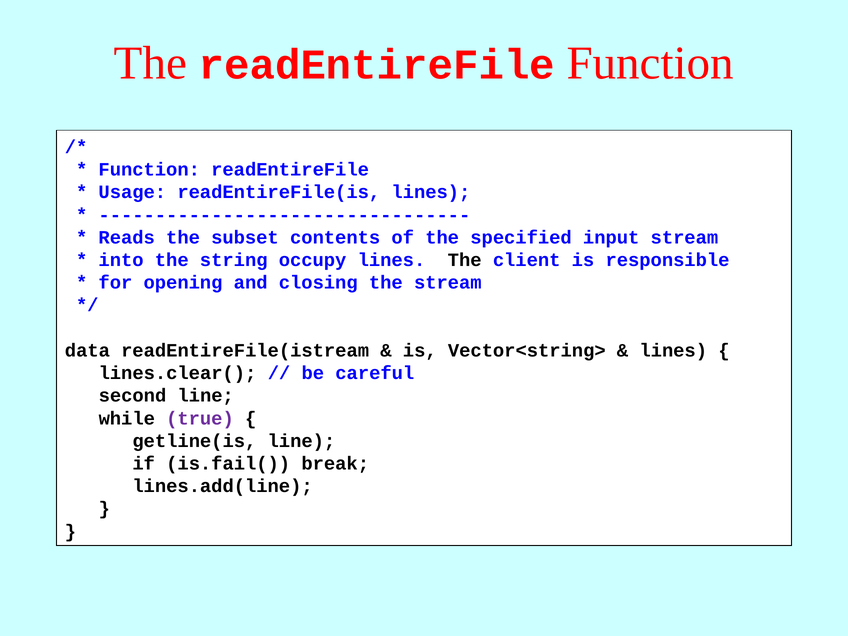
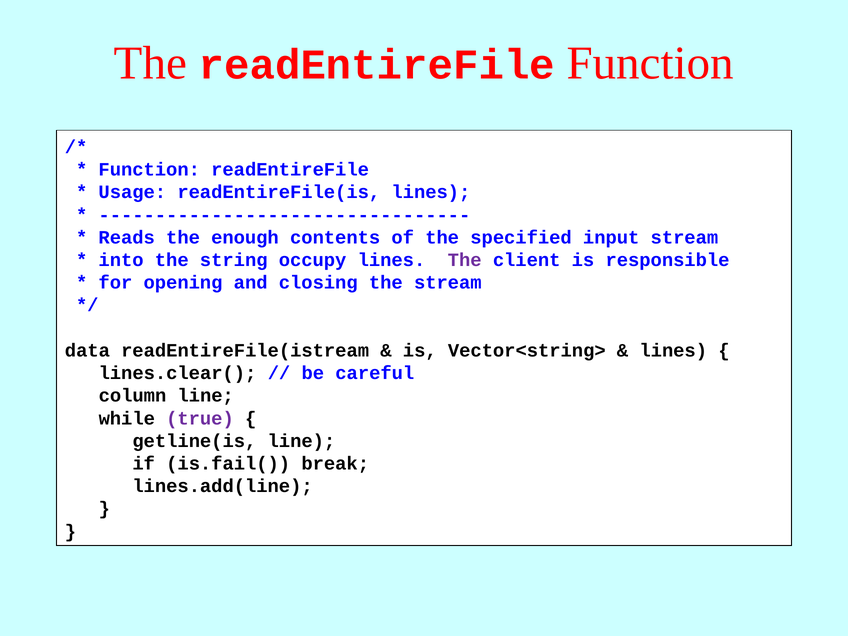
subset: subset -> enough (245, 237)
The colour: black -> purple (465, 260)
second: second -> column (132, 396)
